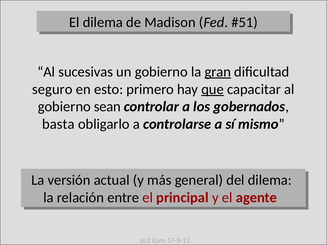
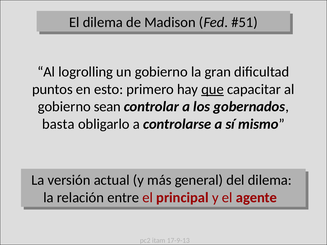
sucesivas: sucesivas -> logrolling (86, 72)
gran underline: present -> none (218, 72)
seguro: seguro -> puntos (52, 89)
